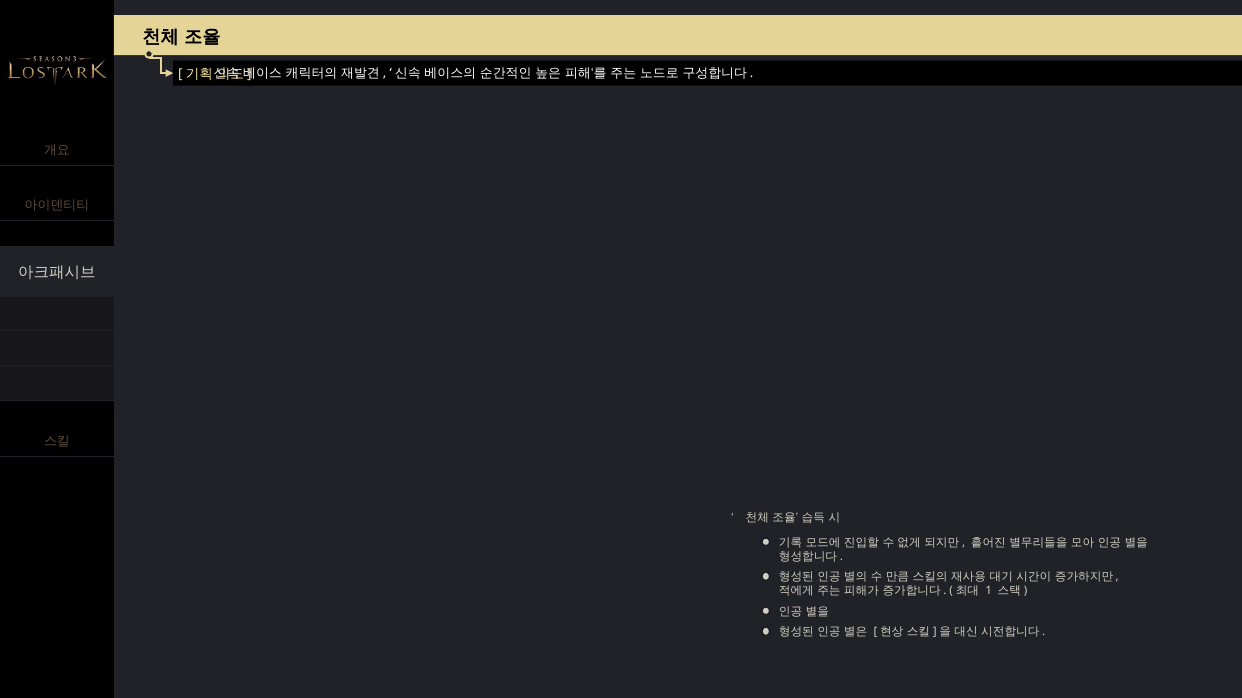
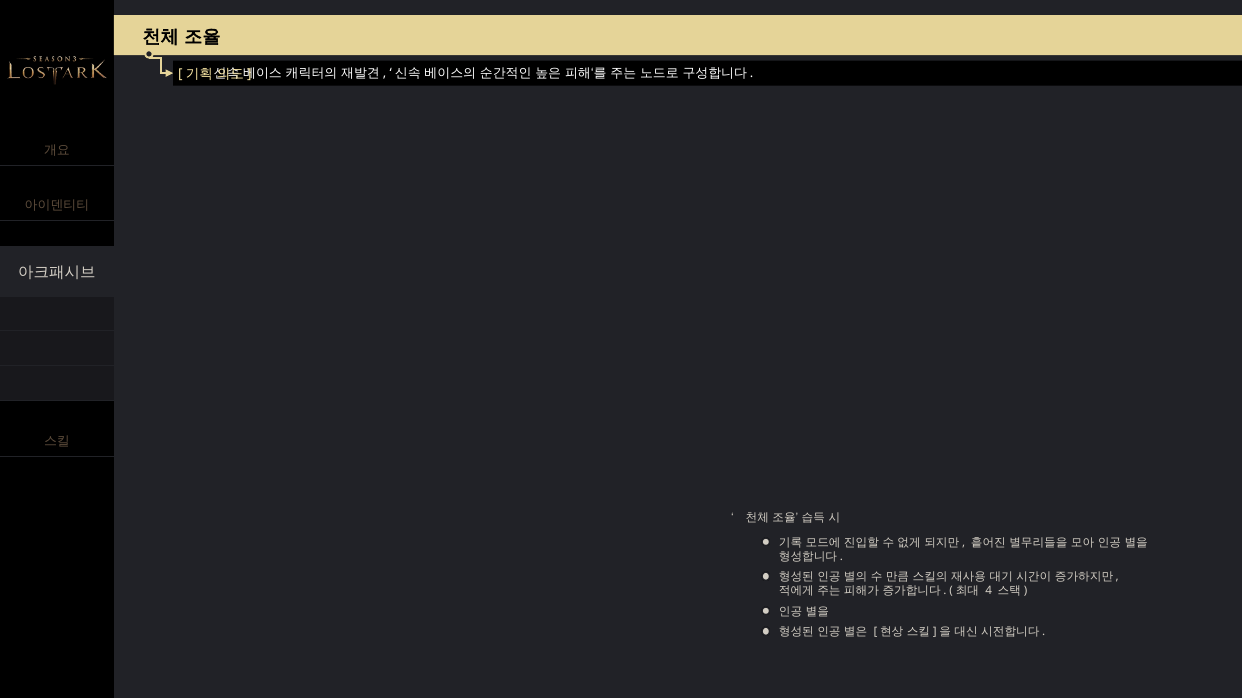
1: 1 -> 4 (989, 591)
